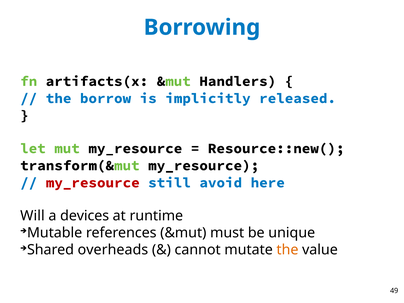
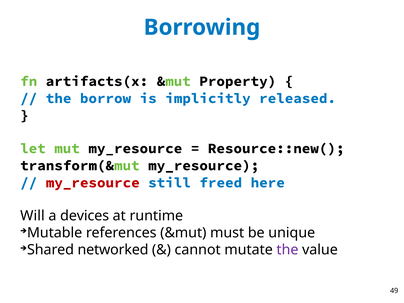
Handlers: Handlers -> Property (238, 81)
avoid: avoid -> freed (221, 183)
overheads: overheads -> networked (113, 250)
the colour: orange -> purple (287, 250)
